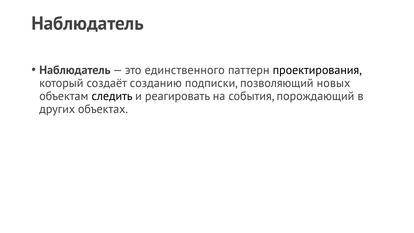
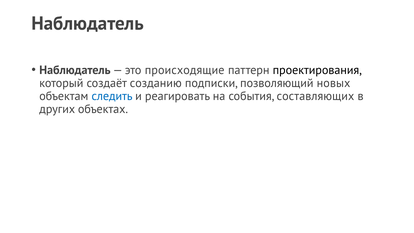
единственного: единственного -> происходящие (185, 70)
следить colour: black -> blue (112, 96)
порождающий: порождающий -> составляющих (315, 96)
